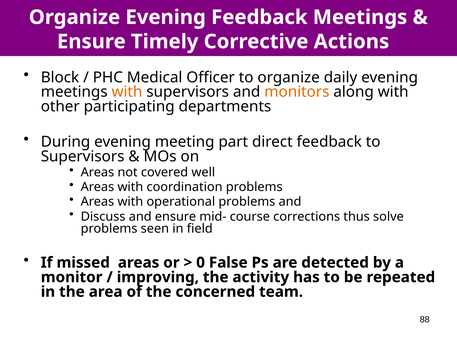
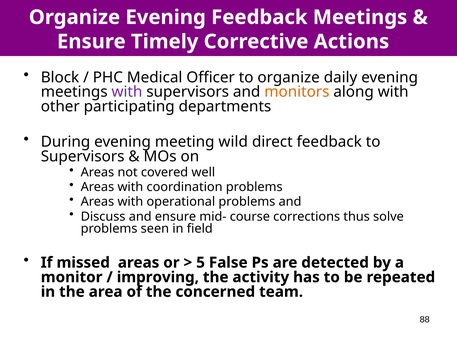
with colour: orange -> purple (127, 92)
part: part -> wild (233, 142)
0: 0 -> 5 (201, 263)
